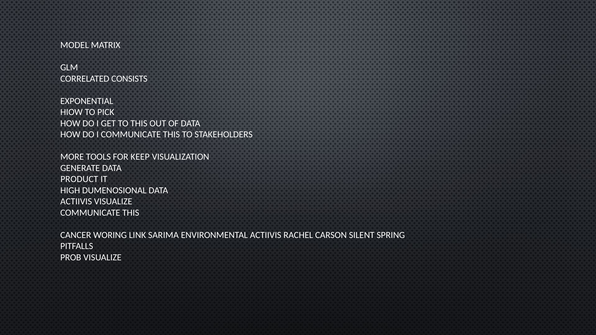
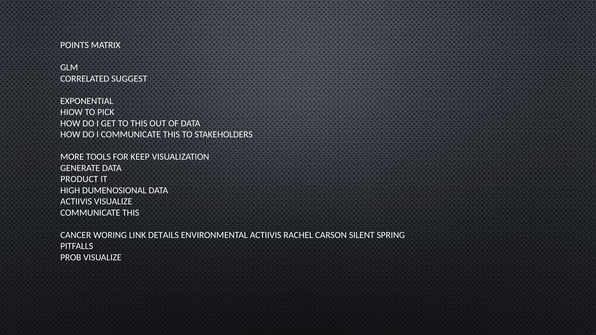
MODEL: MODEL -> POINTS (75, 45)
CONSISTS: CONSISTS -> SUGGEST (129, 79)
SARIMA: SARIMA -> DETAILS (163, 235)
